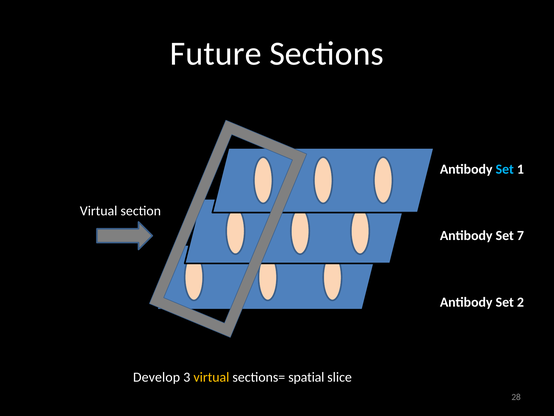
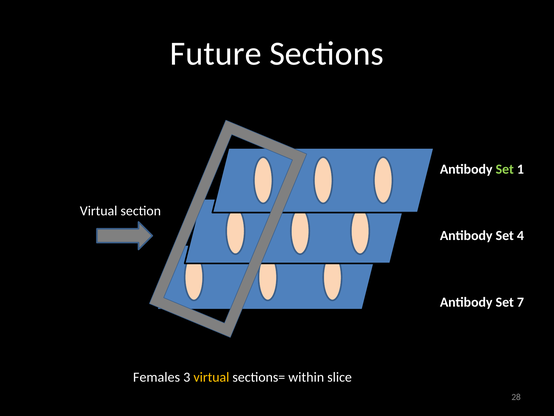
Set colour: light blue -> light green (505, 169)
7: 7 -> 4 (520, 235)
2: 2 -> 7 (520, 302)
Develop: Develop -> Females (157, 377)
spatial: spatial -> within (306, 377)
